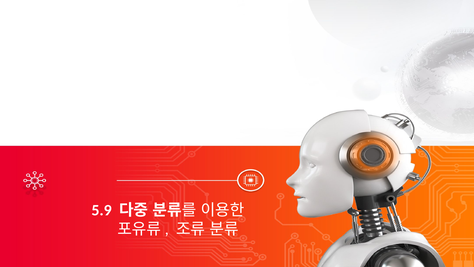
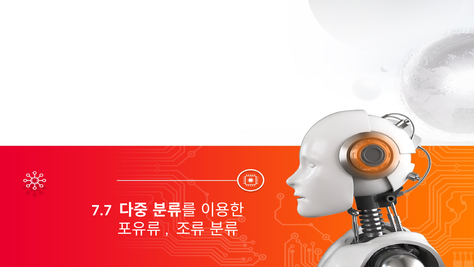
5.9: 5.9 -> 7.7 (102, 210)
